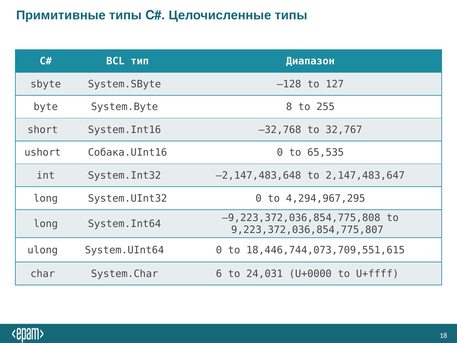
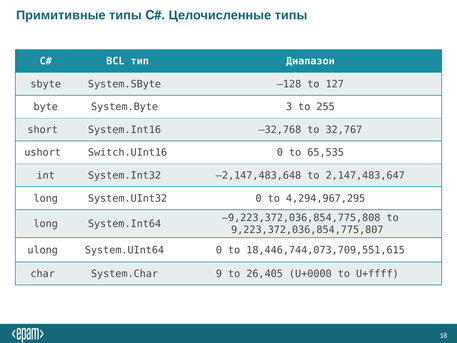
8: 8 -> 3 (289, 107)
Собака.UInt16: Собака.UInt16 -> Switch.UInt16 (128, 152)
6: 6 -> 9 (219, 273)
24,031: 24,031 -> 26,405 (265, 273)
